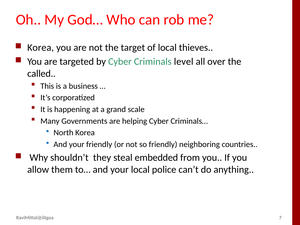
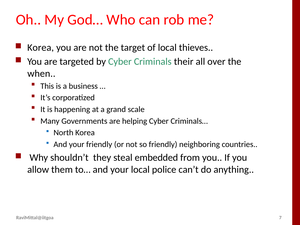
level: level -> their (184, 61)
called: called -> when (41, 73)
